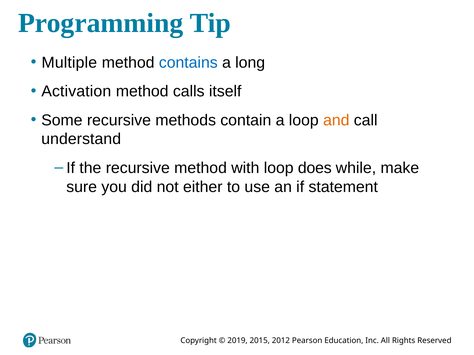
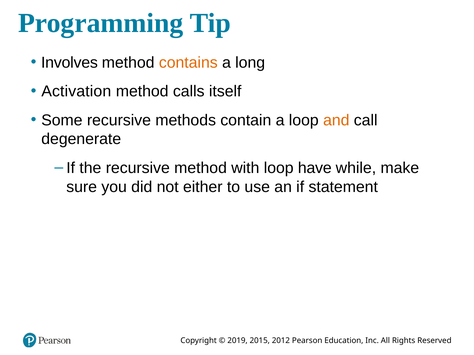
Multiple: Multiple -> Involves (69, 63)
contains colour: blue -> orange (188, 63)
understand: understand -> degenerate (81, 139)
does: does -> have (315, 168)
